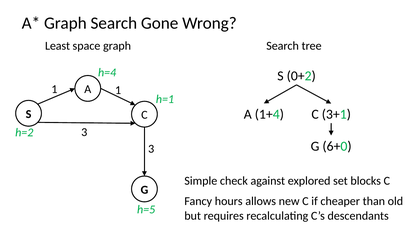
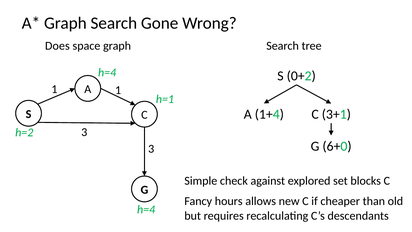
Least: Least -> Does (57, 46)
h=5: h=5 -> h=4 (146, 209)
